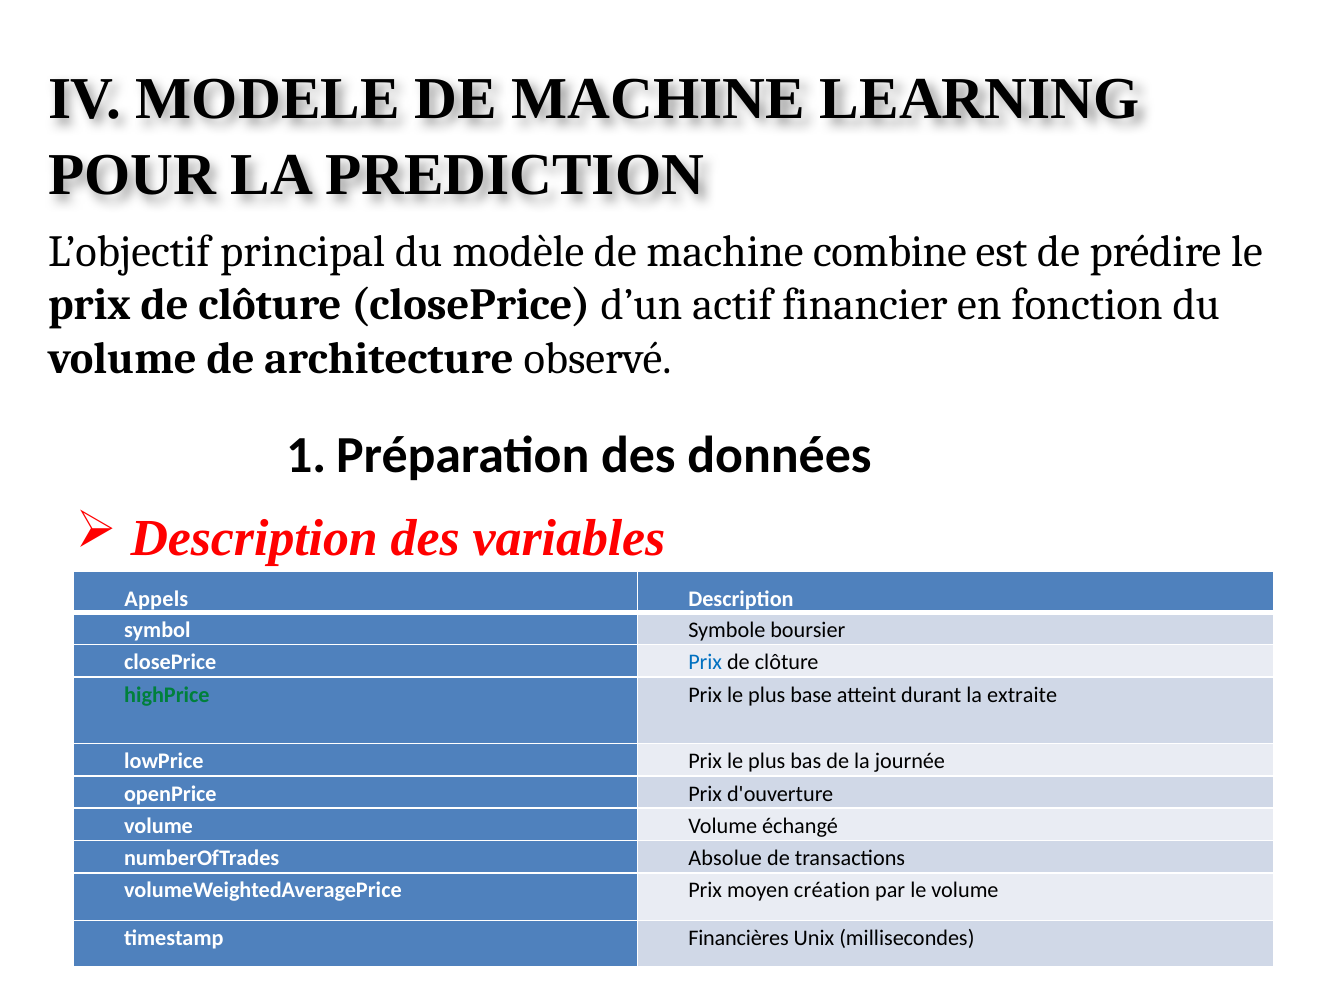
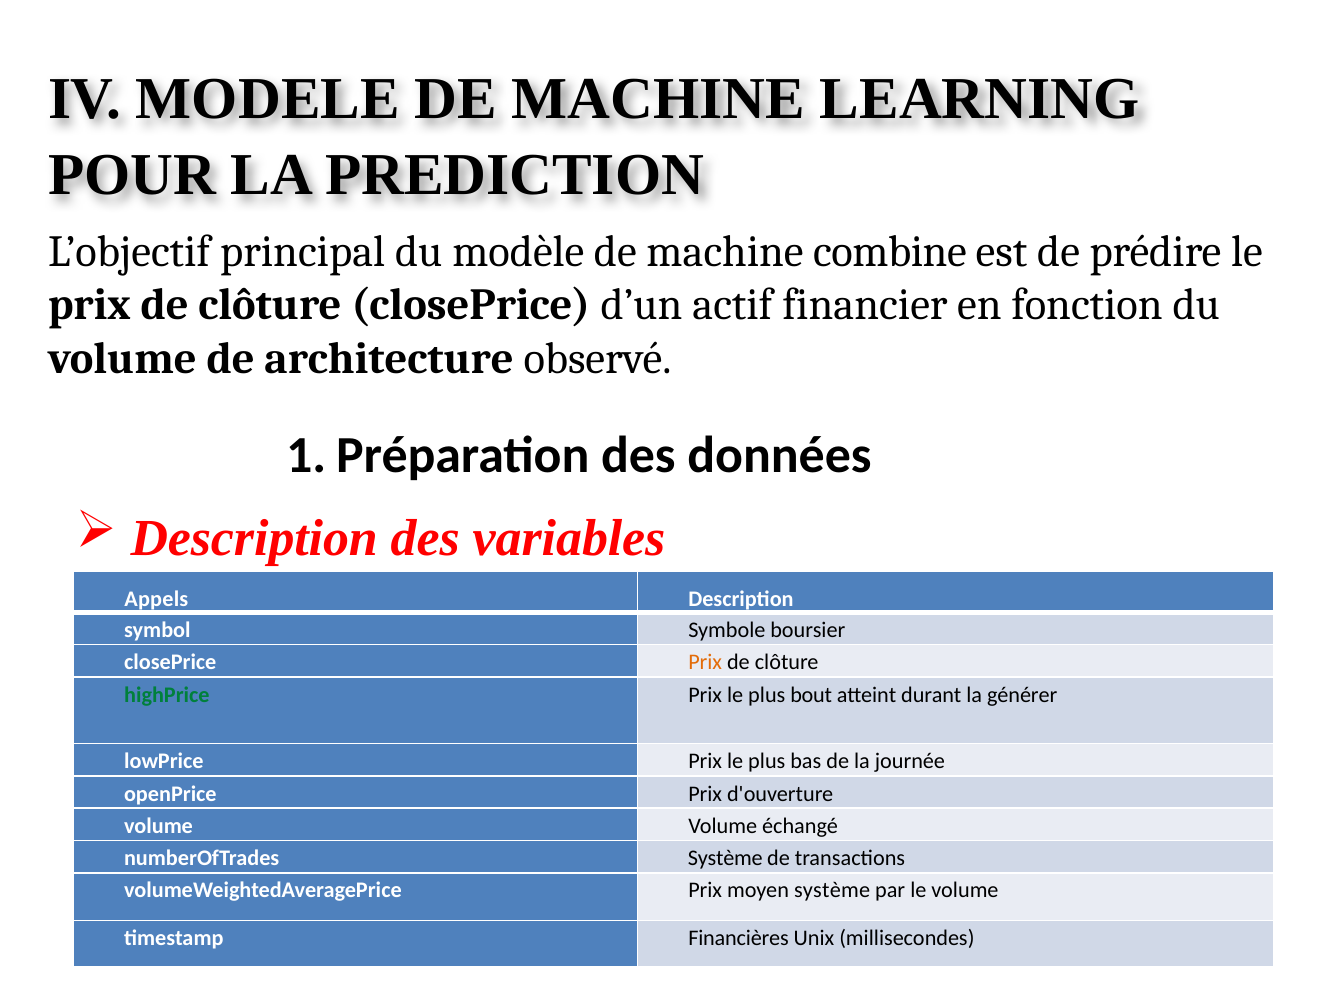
Prix colour: blue -> orange (705, 662)
base: base -> bout (811, 694)
extraite: extraite -> générer (1022, 694)
numberOfTrades Absolue: Absolue -> Système (725, 858)
moyen création: création -> système (832, 890)
